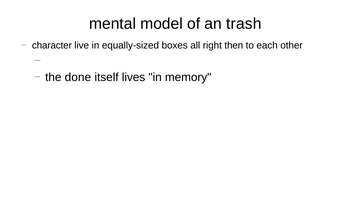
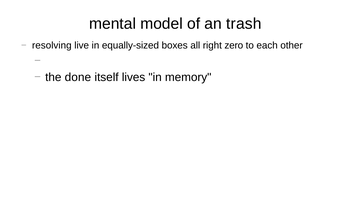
character: character -> resolving (52, 45)
then: then -> zero (234, 45)
